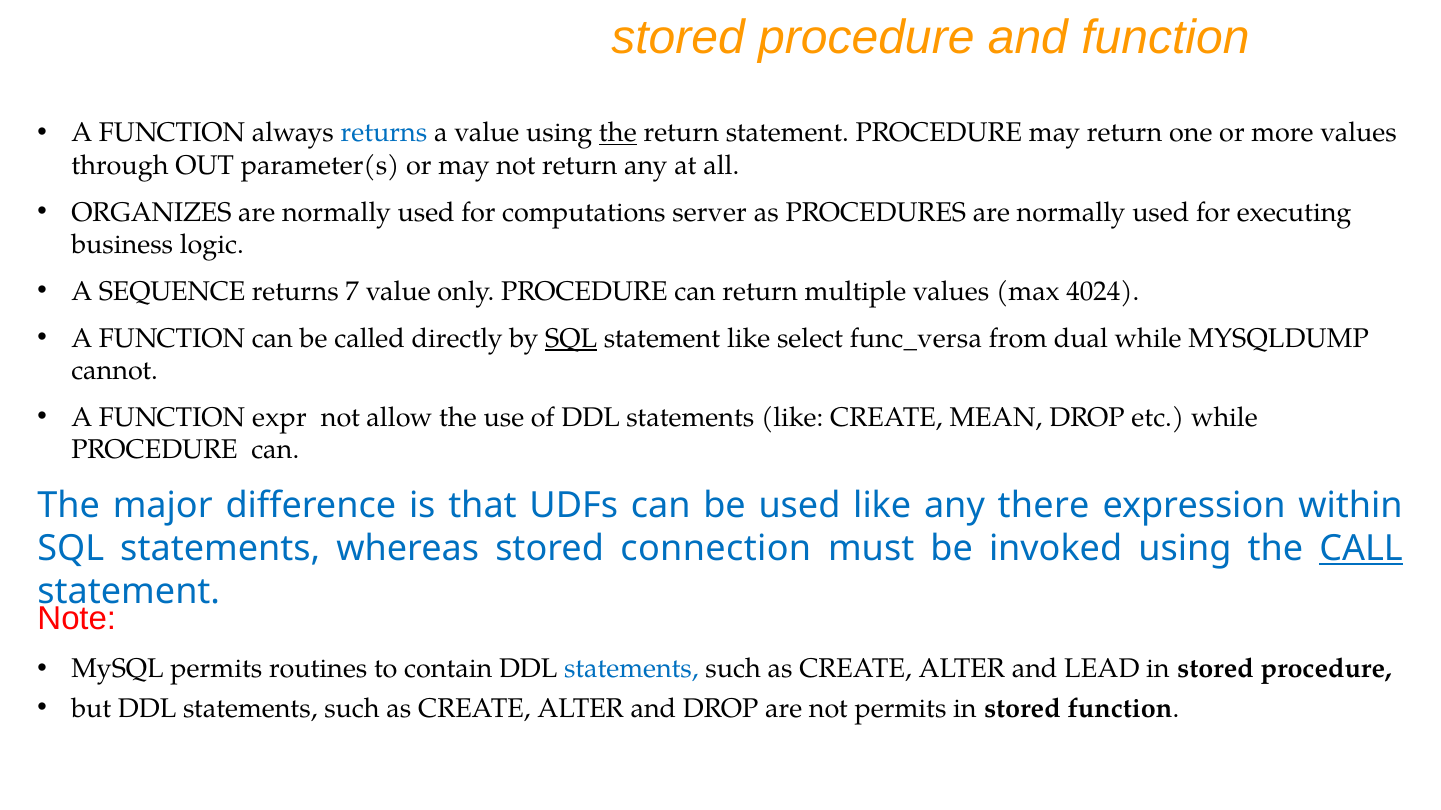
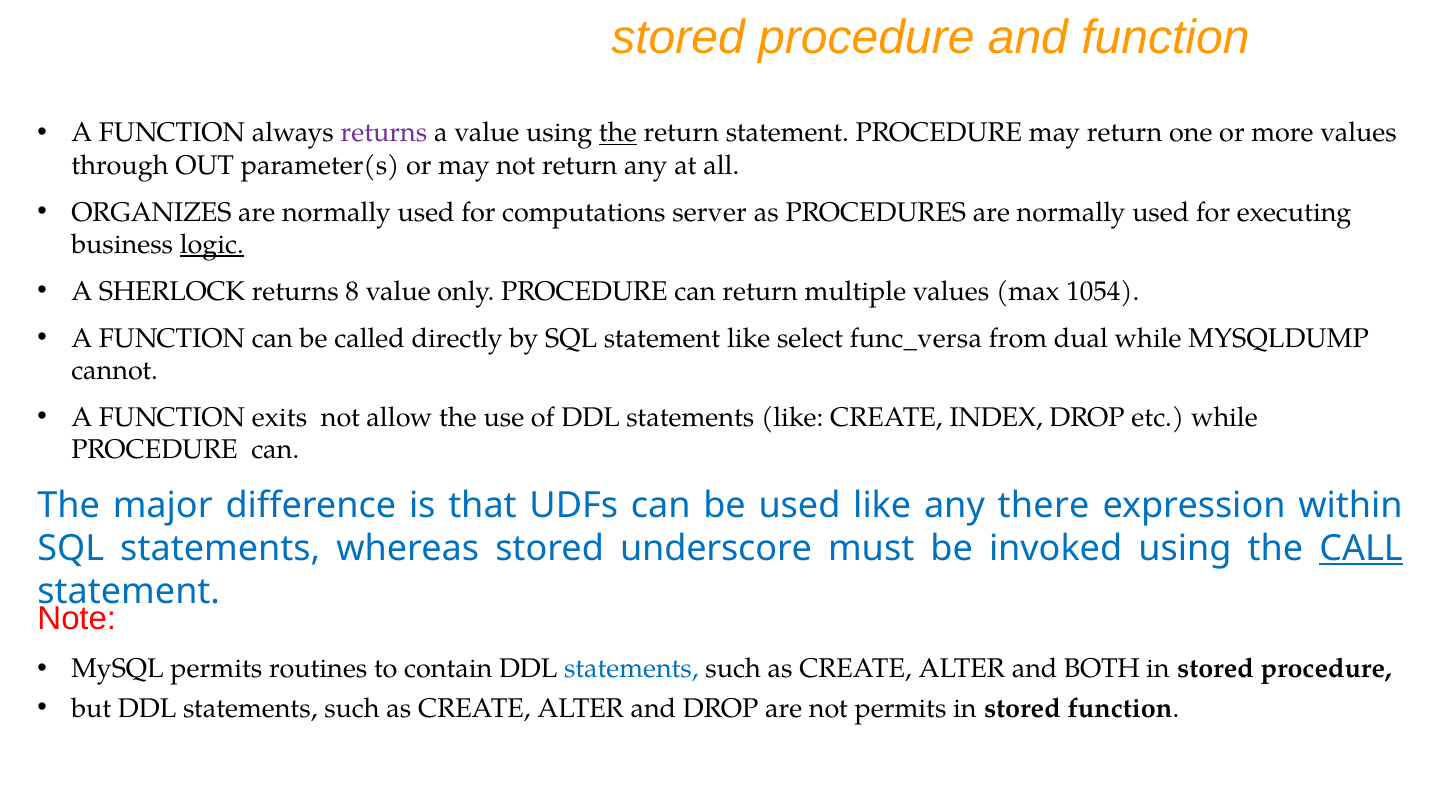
returns colour: blue -> purple (384, 133)
logic underline: none -> present (212, 245)
SEQUENCE: SEQUENCE -> SHERLOCK (172, 292)
7: 7 -> 8 (352, 292)
4024: 4024 -> 1054 (1103, 292)
SQL underline: present -> none (571, 338)
expr: expr -> exits (280, 418)
MEAN: MEAN -> INDEX (996, 418)
connection: connection -> underscore (716, 549)
LEAD: LEAD -> BOTH (1102, 669)
